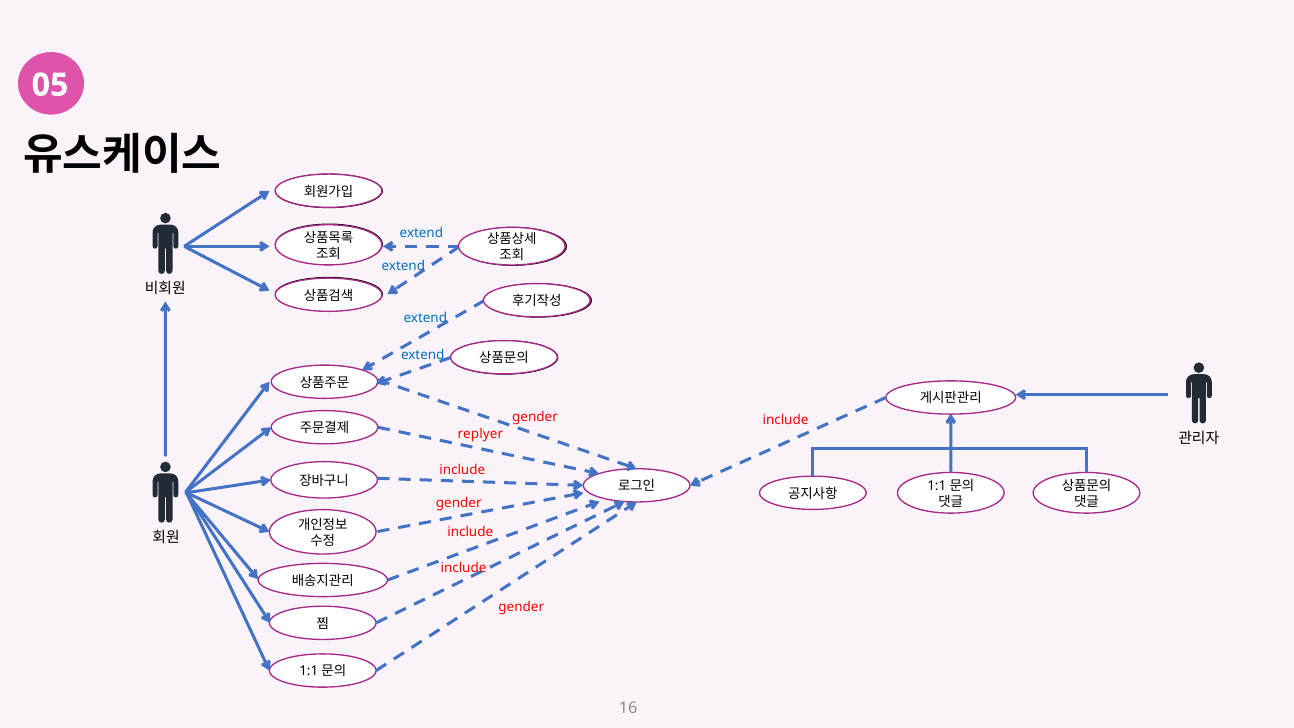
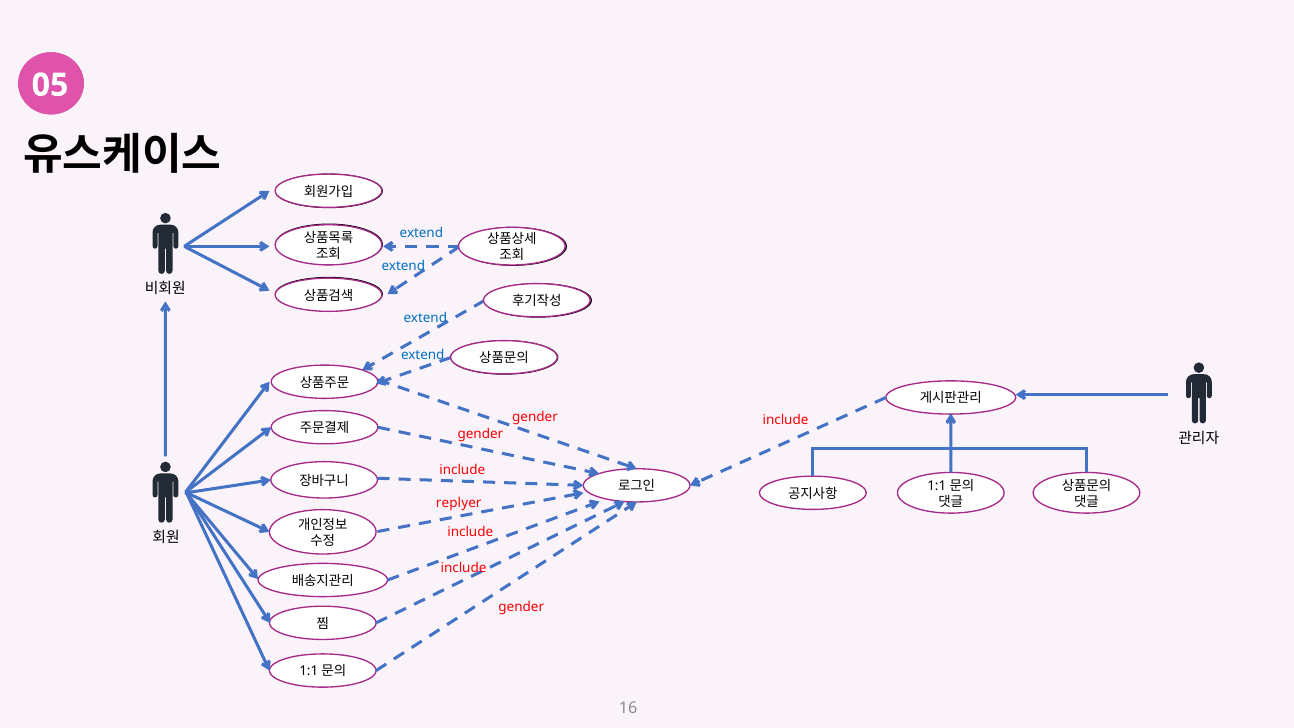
replyer: replyer -> gender (480, 434)
gender: gender -> replyer (459, 503)
